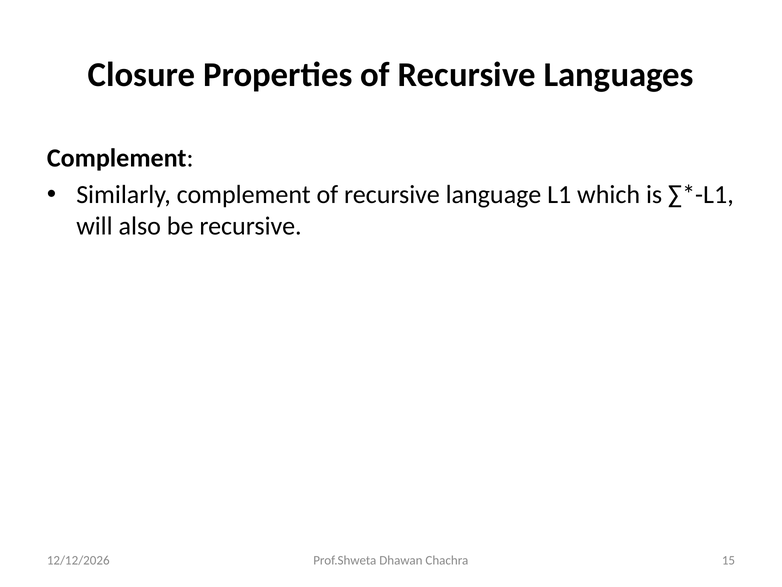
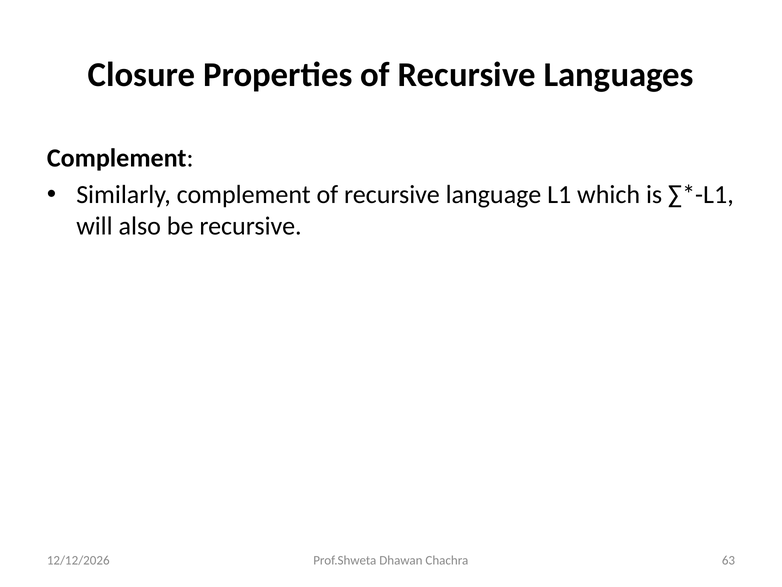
15: 15 -> 63 (728, 560)
